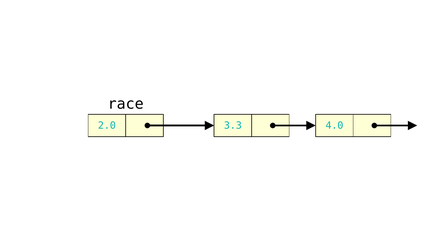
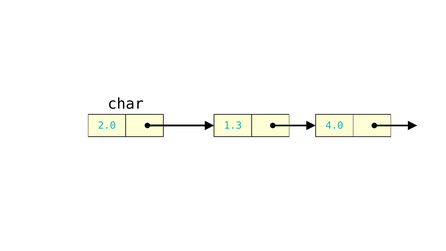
race: race -> char (126, 104)
3.3: 3.3 -> 1.3 (233, 126)
